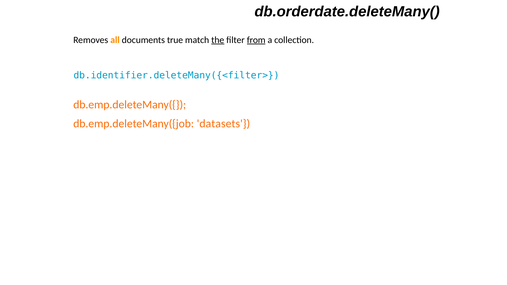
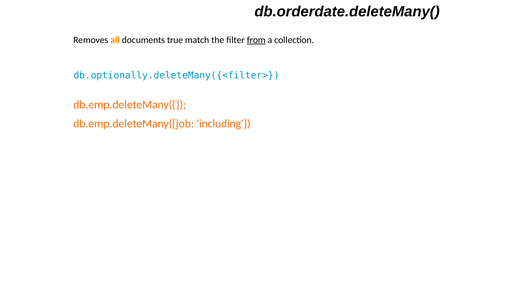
the underline: present -> none (218, 40)
db.identifier.deleteMany({<filter>: db.identifier.deleteMany({<filter> -> db.optionally.deleteMany({<filter> (176, 75)
datasets: datasets -> including (224, 124)
